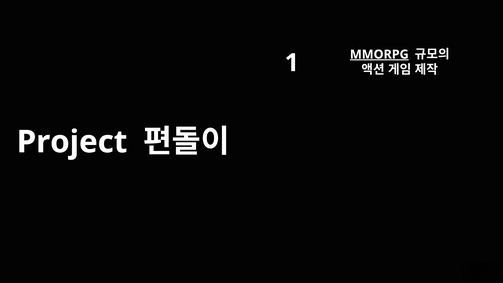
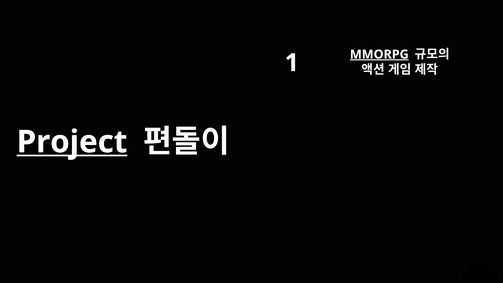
Project underline: none -> present (72, 142)
